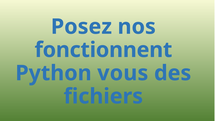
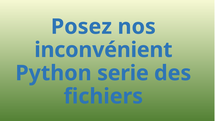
fonctionnent: fonctionnent -> inconvénient (103, 50)
vous: vous -> serie (123, 73)
